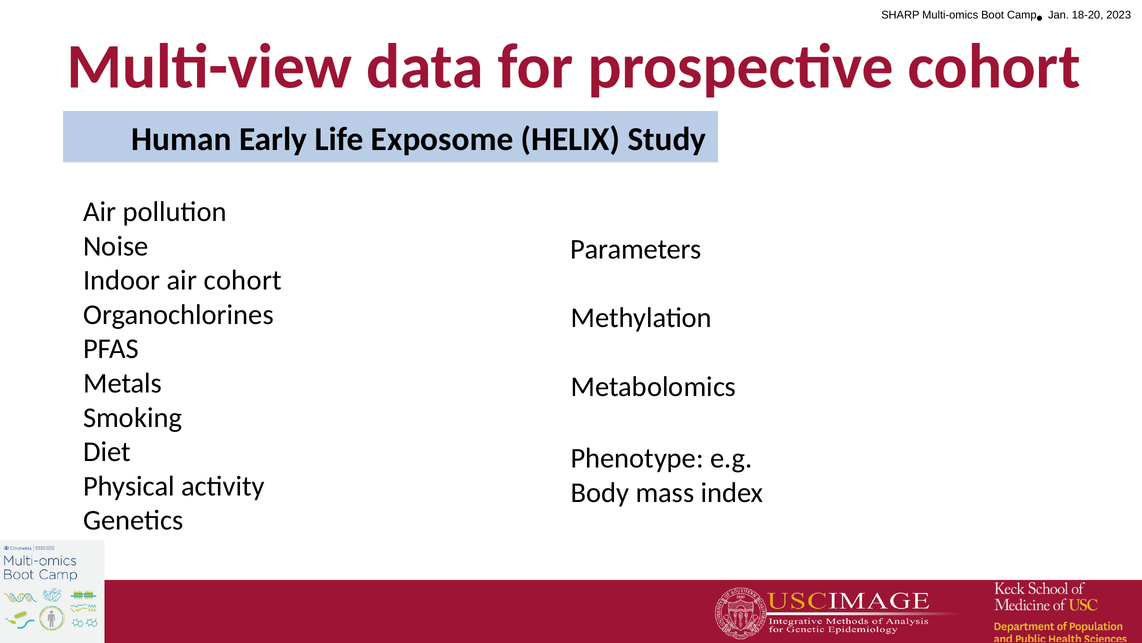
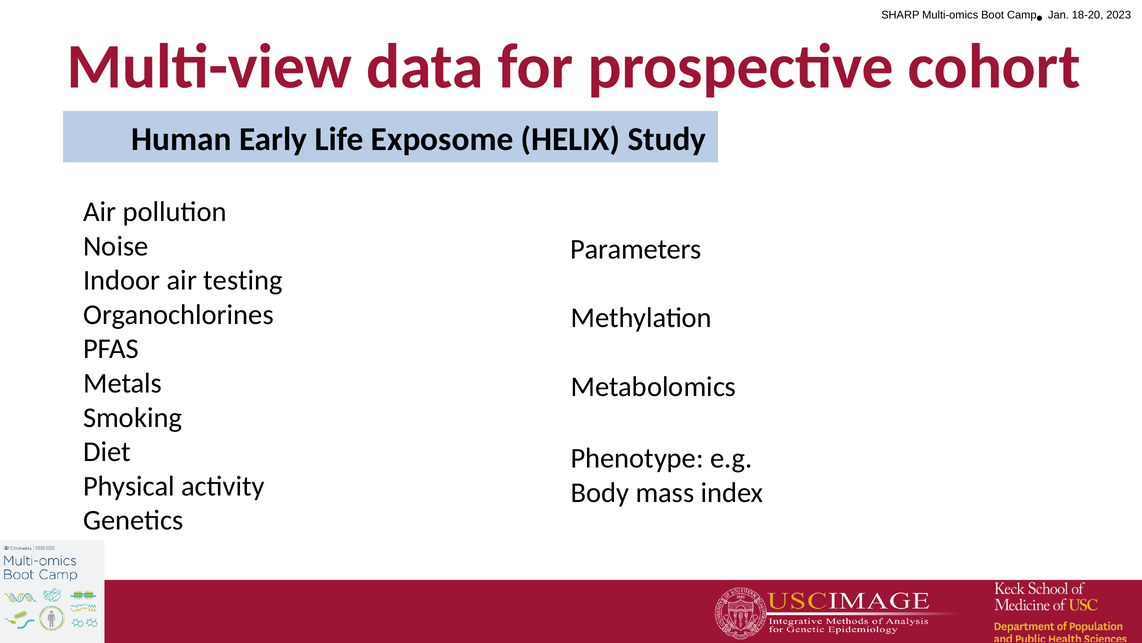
air cohort: cohort -> testing (243, 280)
